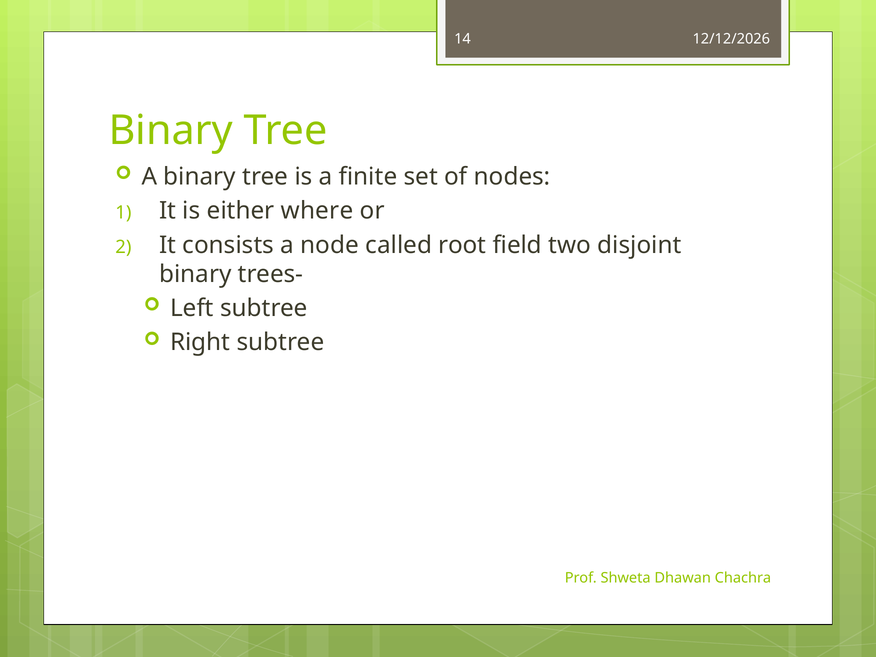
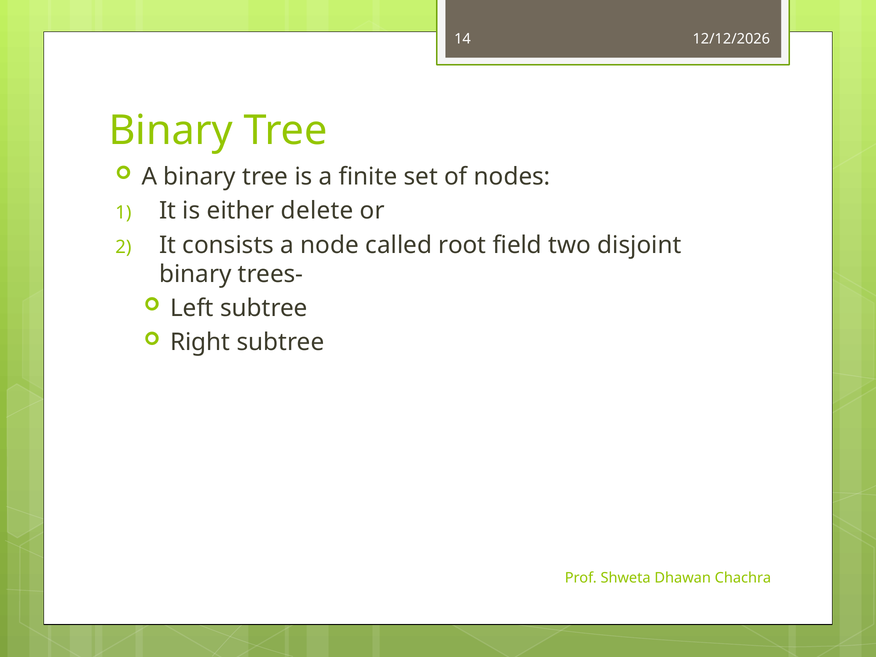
where: where -> delete (317, 211)
